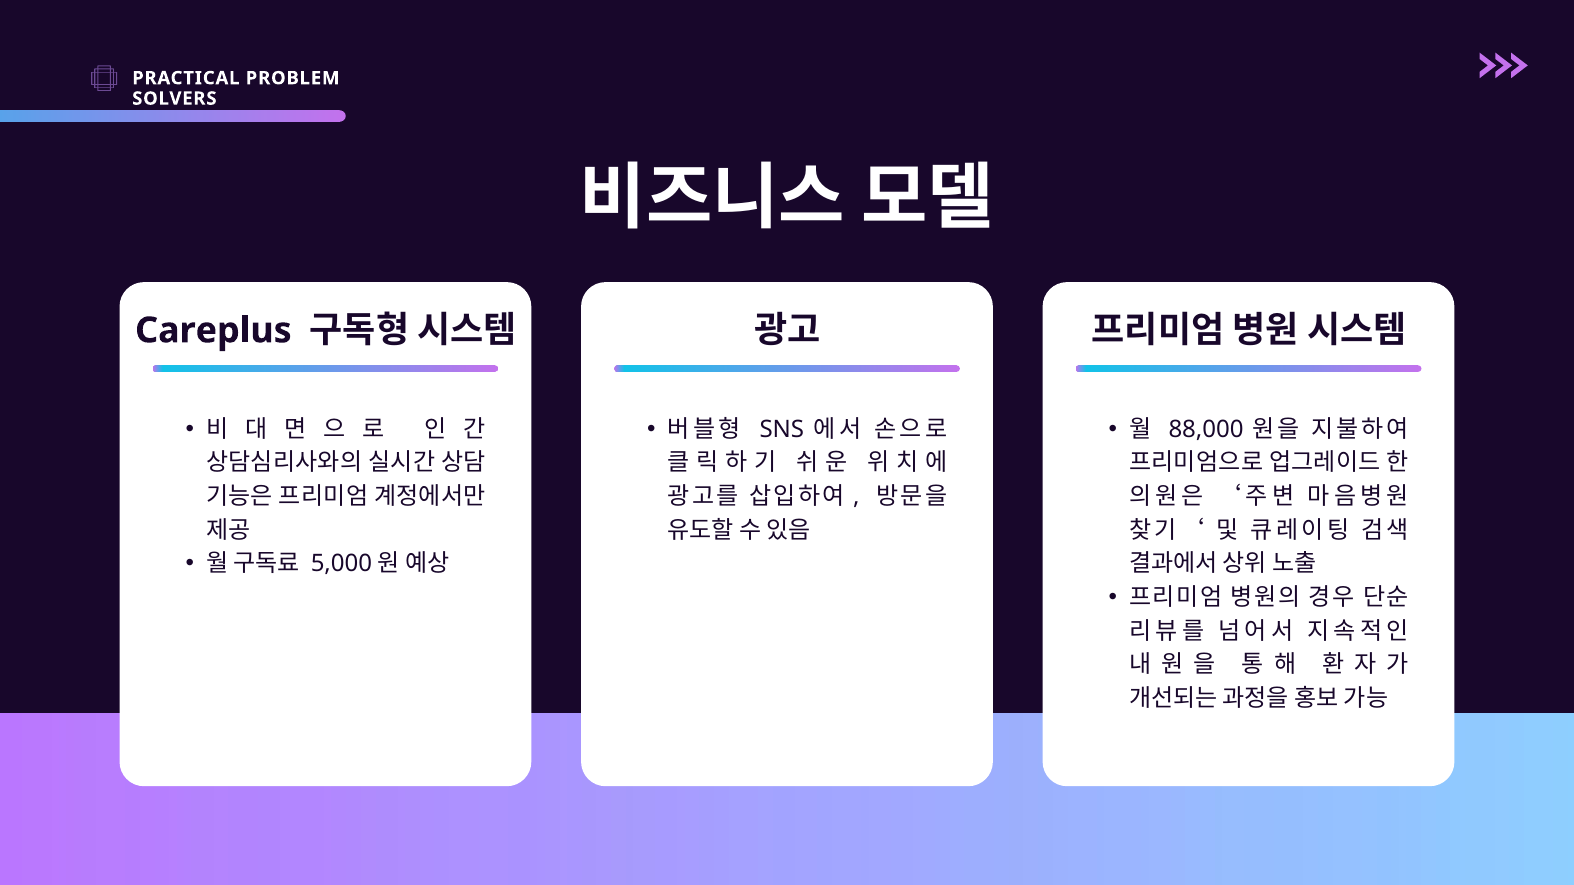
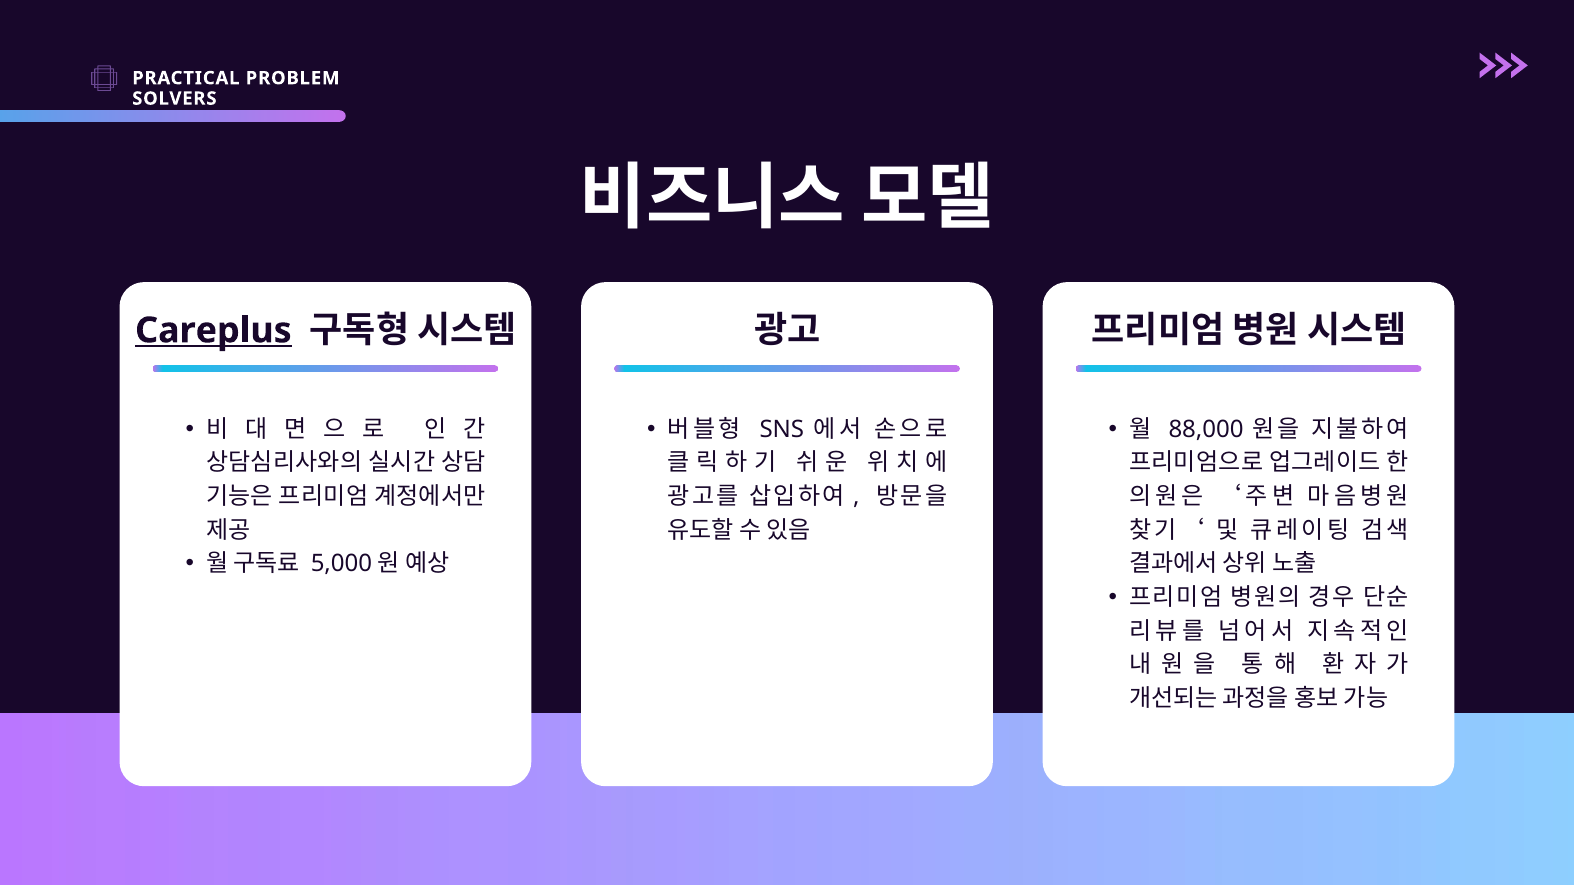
Careplus underline: none -> present (213, 331)
